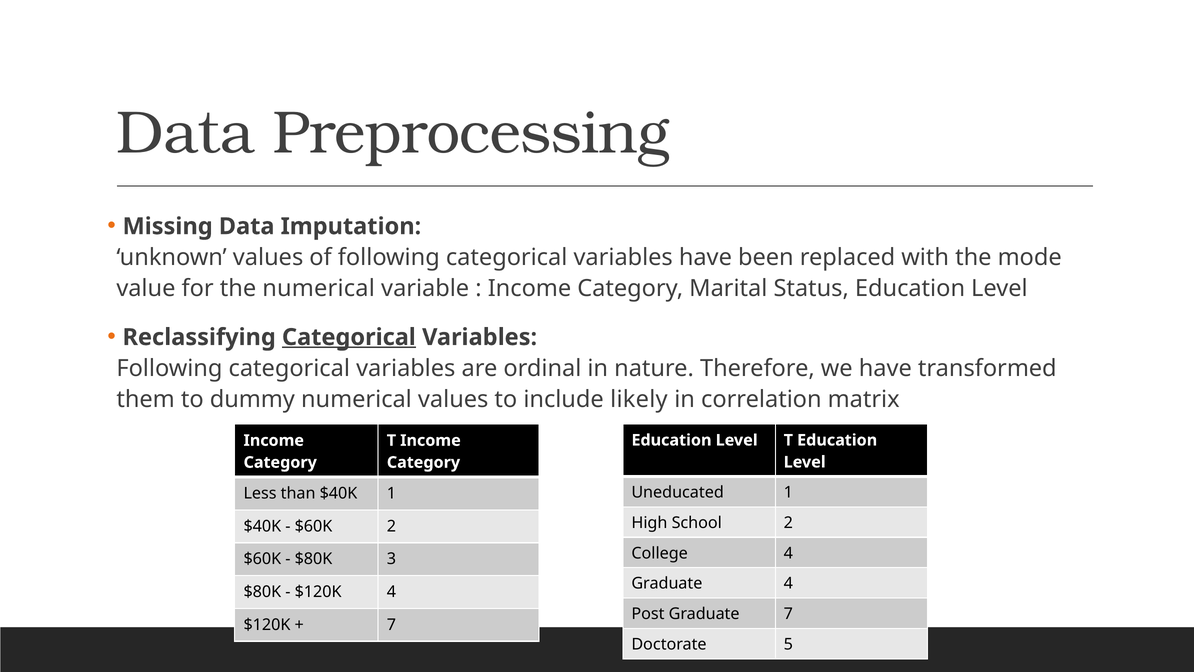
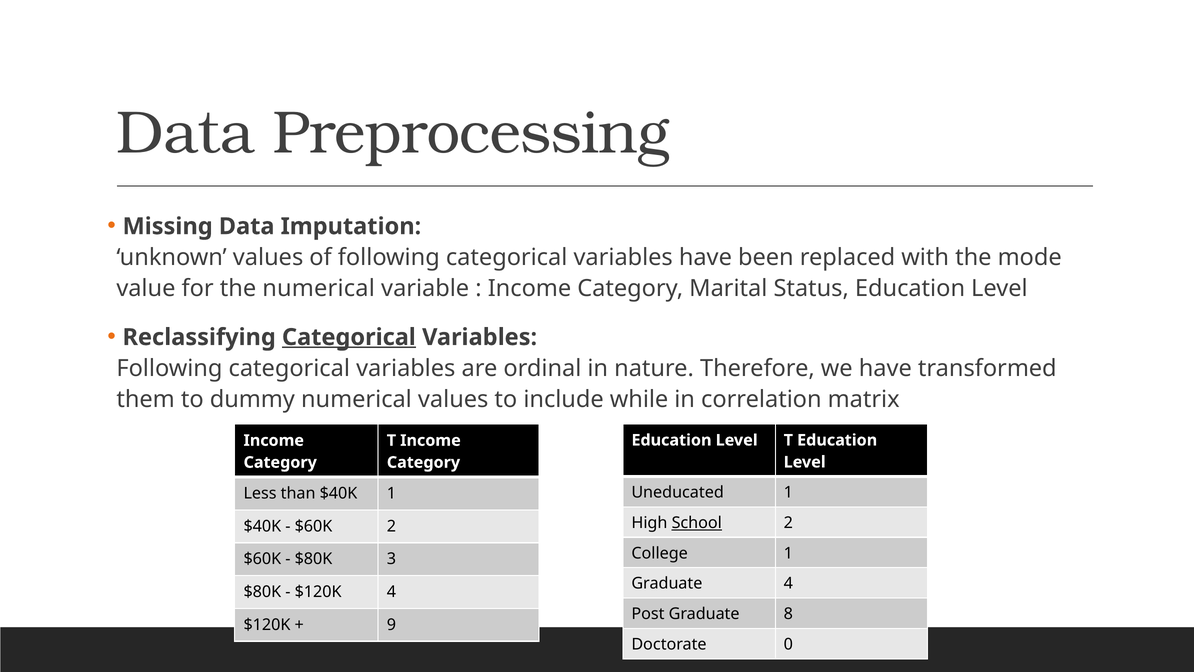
likely: likely -> while (639, 399)
School underline: none -> present (697, 523)
College 4: 4 -> 1 (788, 553)
Graduate 7: 7 -> 8 (788, 614)
7: 7 -> 9 (391, 624)
5: 5 -> 0 (788, 644)
